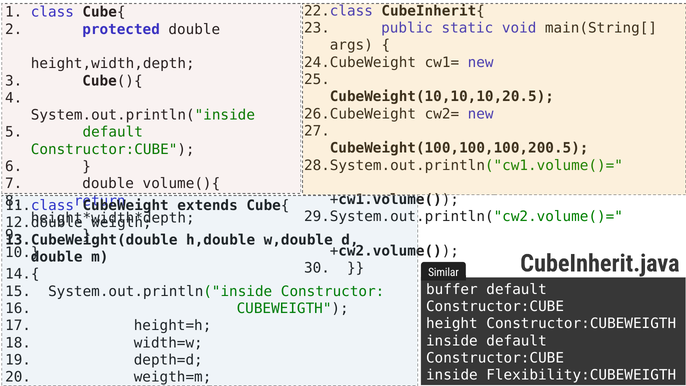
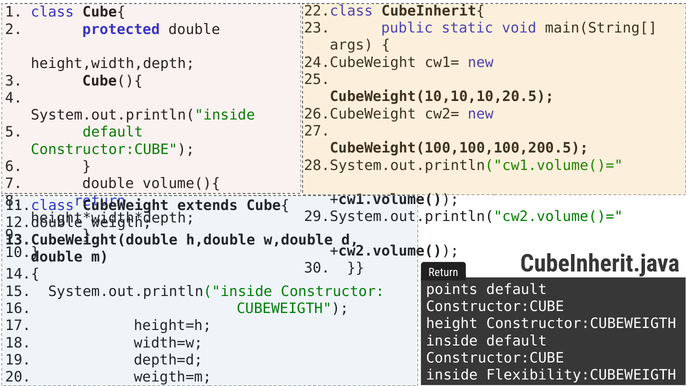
Similar: Similar -> Return (443, 272)
buffer: buffer -> points (452, 289)
